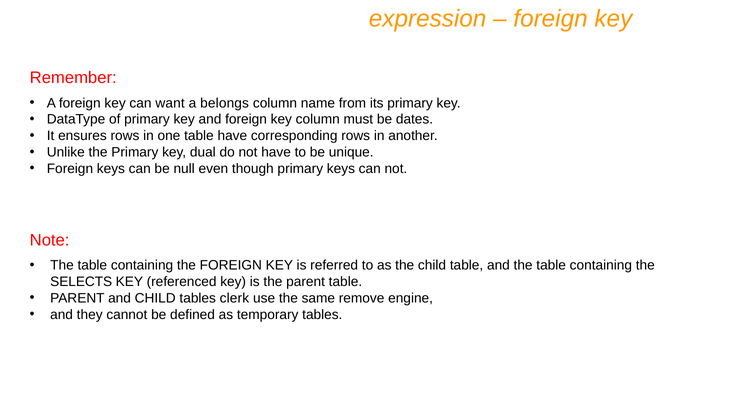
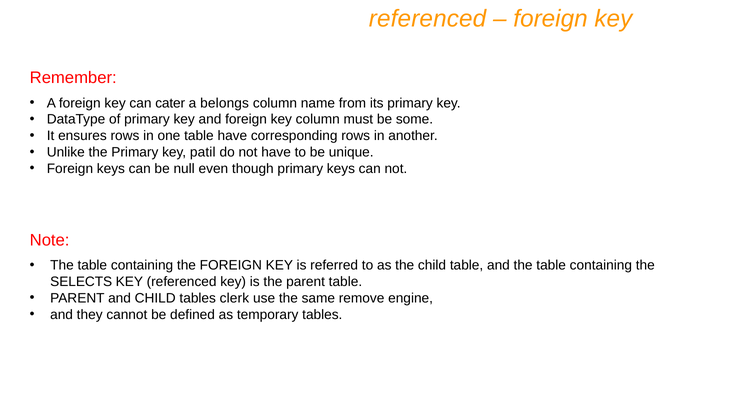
expression: expression -> referenced (428, 19)
want: want -> cater (170, 103)
dates: dates -> some (414, 119)
dual: dual -> patil (203, 152)
